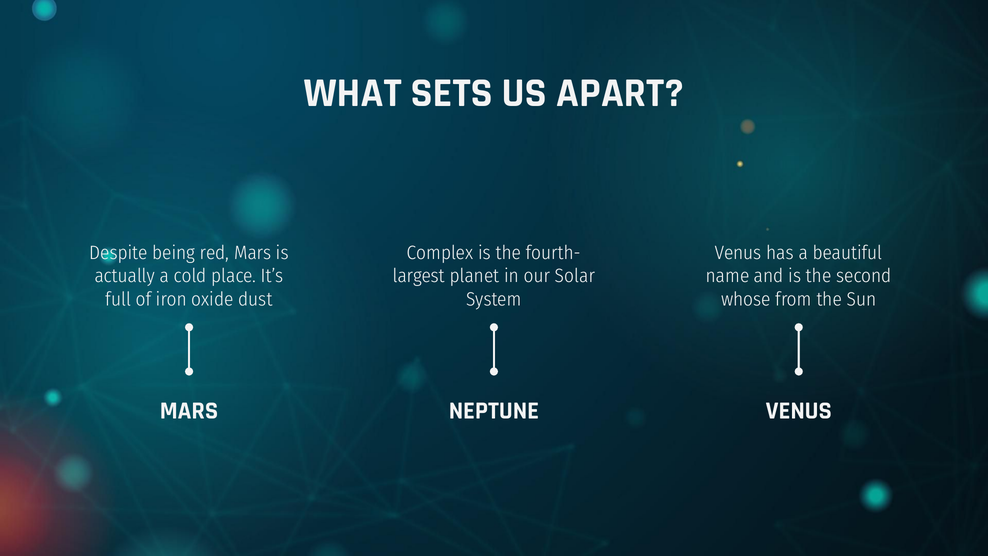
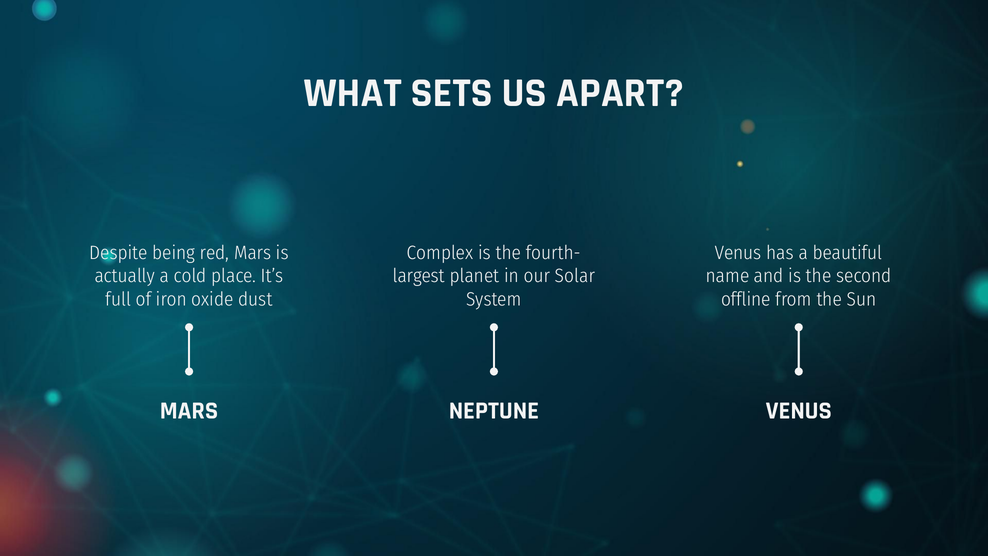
whose: whose -> offline (746, 299)
